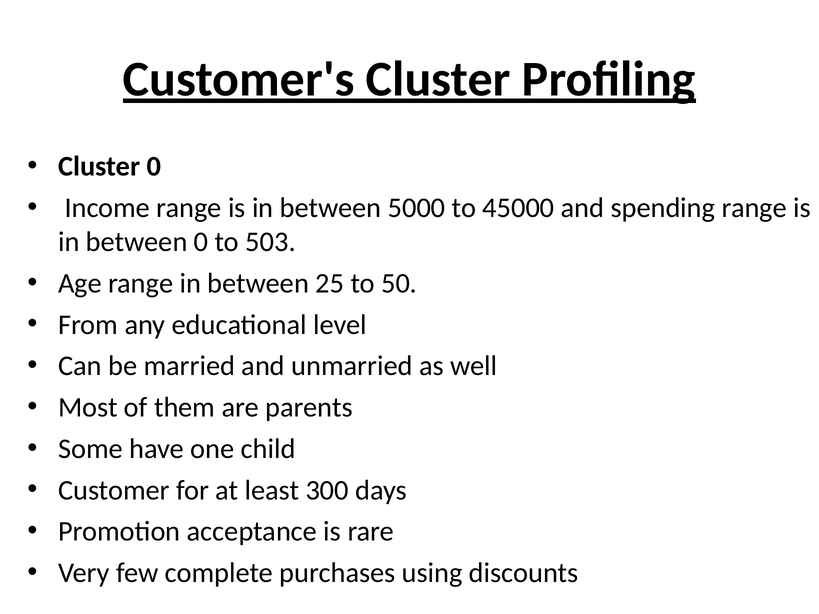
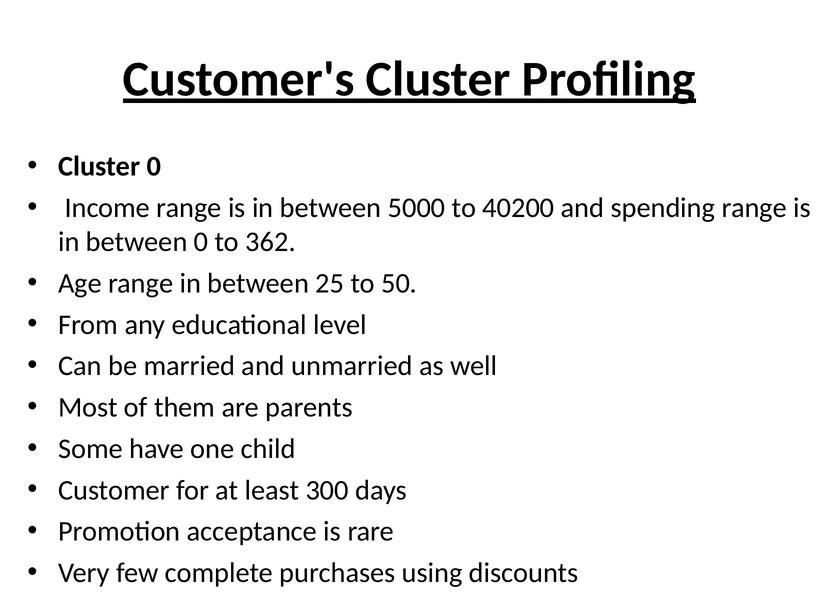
45000: 45000 -> 40200 (518, 208)
503: 503 -> 362 (271, 242)
